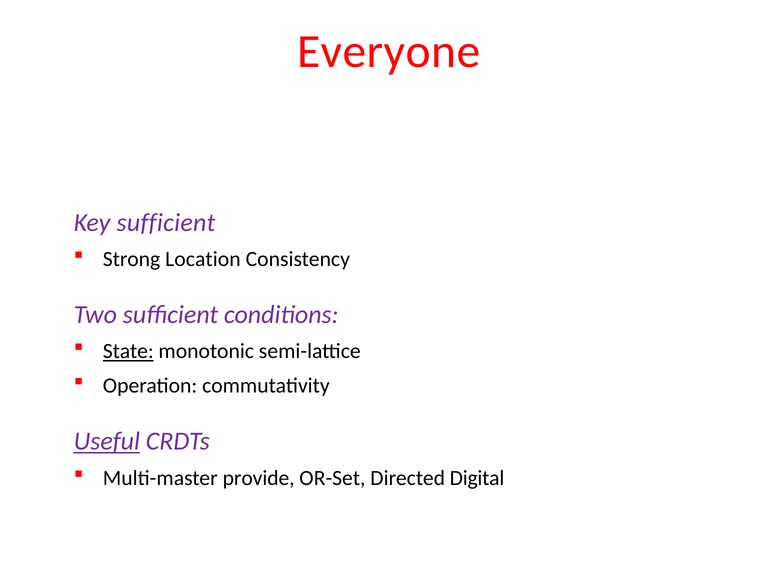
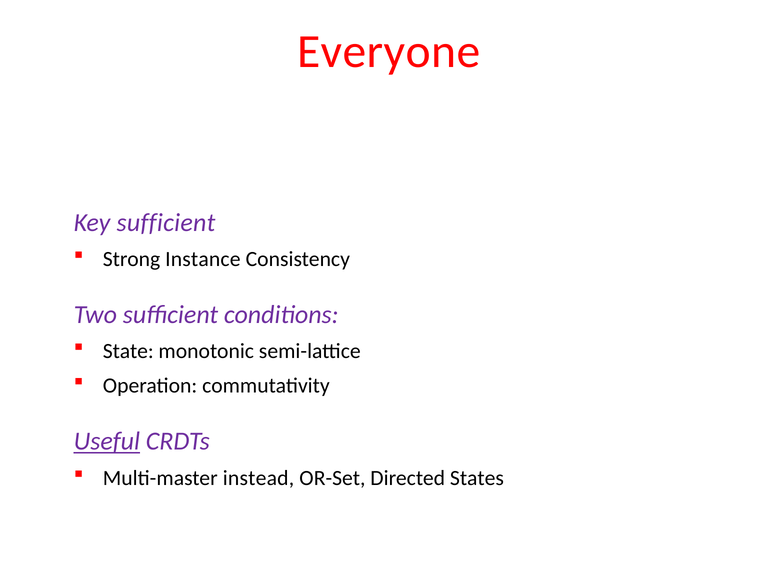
Location: Location -> Instance (203, 259)
State underline: present -> none (128, 352)
provide: provide -> instead (258, 478)
Digital: Digital -> States (477, 478)
